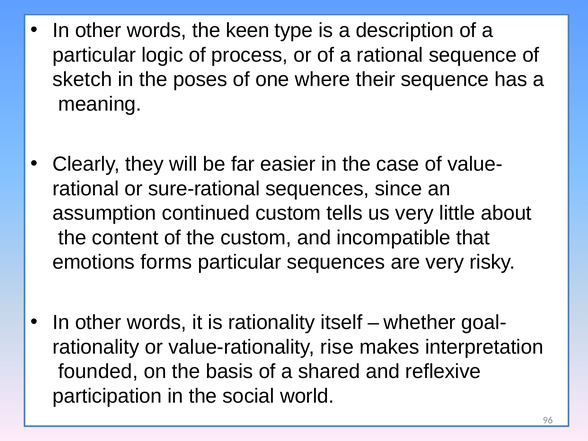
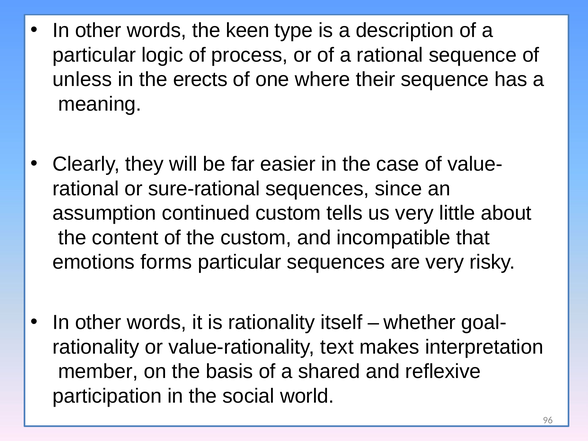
sketch: sketch -> unless (82, 79)
poses: poses -> erects (200, 79)
rise: rise -> text (337, 347)
founded: founded -> member (98, 371)
